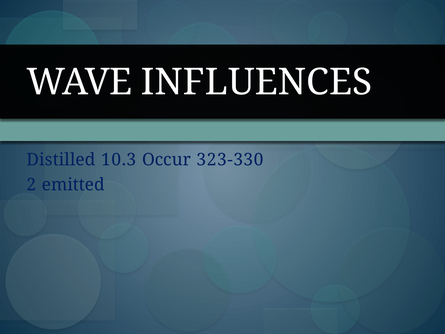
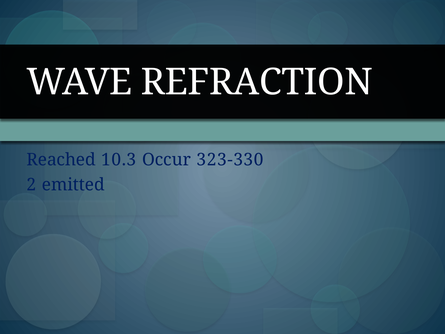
INFLUENCES: INFLUENCES -> REFRACTION (257, 82)
Distilled: Distilled -> Reached (61, 160)
